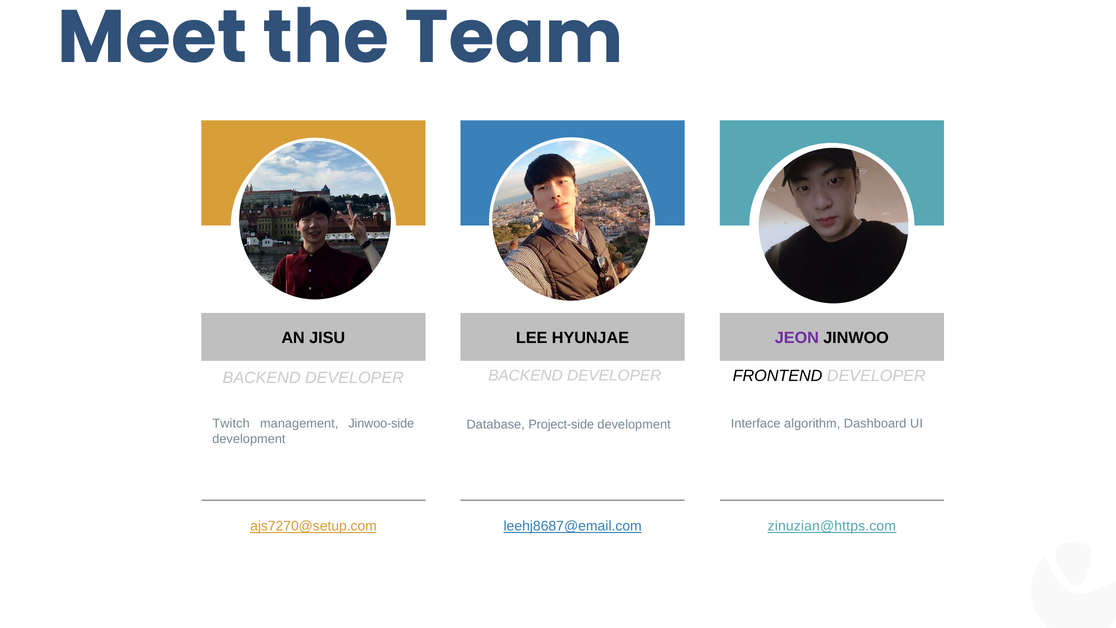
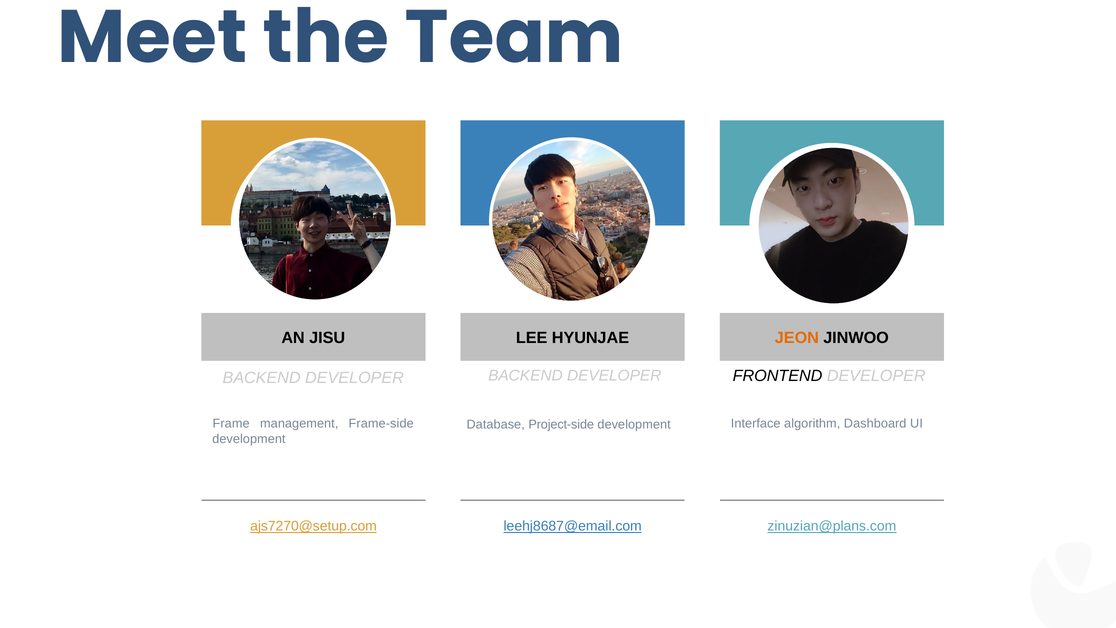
JEON colour: purple -> orange (797, 338)
Twitch: Twitch -> Frame (231, 424)
Jinwoo-side: Jinwoo-side -> Frame-side (381, 424)
zinuzian@https.com: zinuzian@https.com -> zinuzian@plans.com (832, 526)
